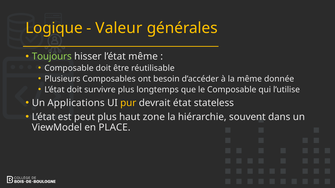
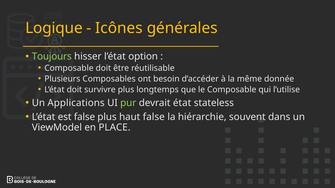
Valeur: Valeur -> Icônes (119, 28)
l’état même: même -> option (143, 57)
pur colour: yellow -> light green (128, 103)
est peut: peut -> false (84, 117)
haut zone: zone -> false (154, 117)
